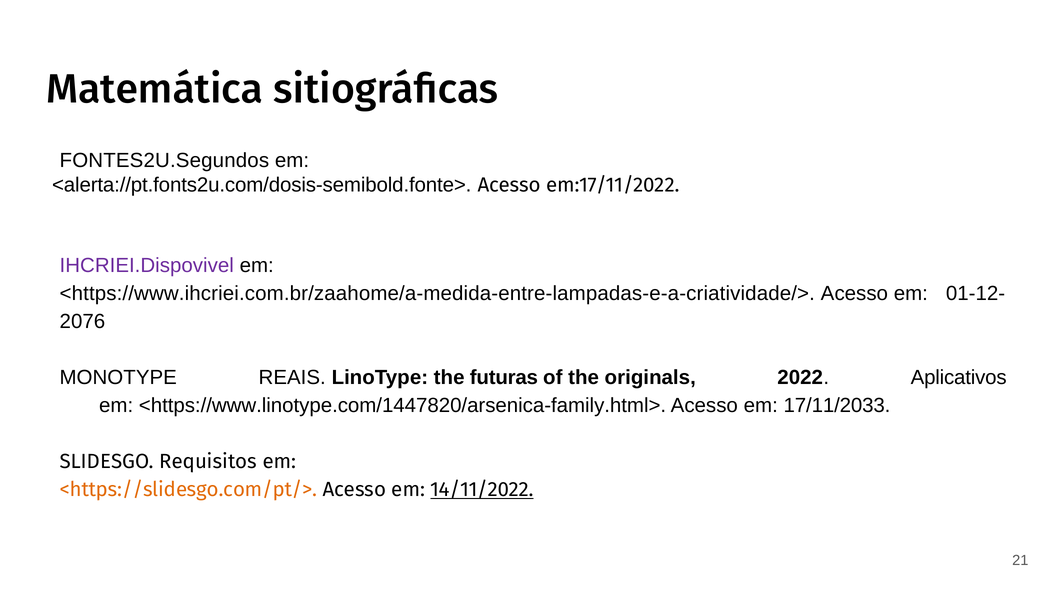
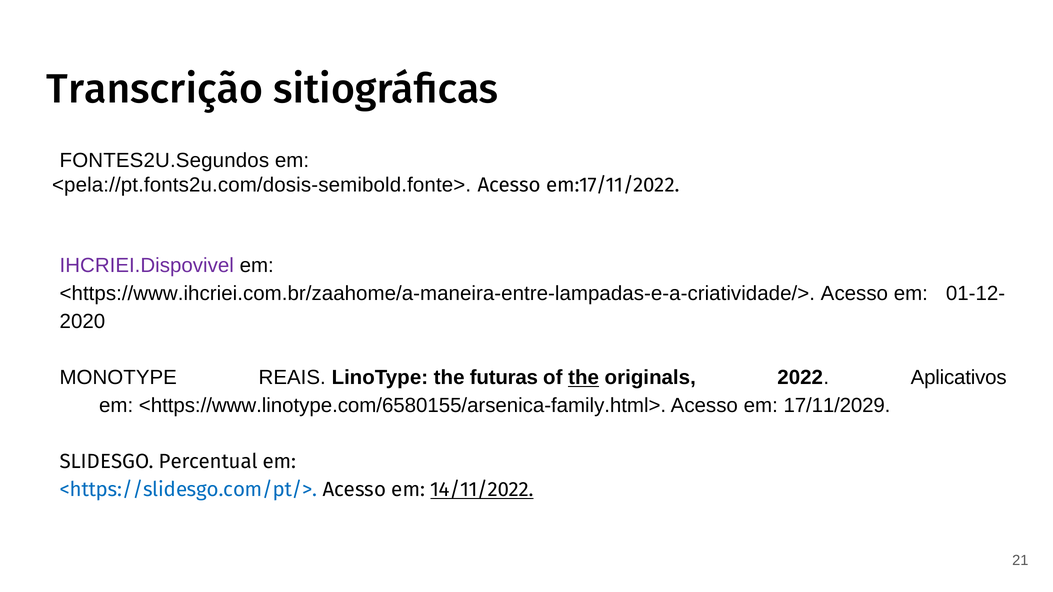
Matemática: Matemática -> Transcrição (155, 89)
<alerta://pt.fonts2u.com/dosis-semibold.fonte>: <alerta://pt.fonts2u.com/dosis-semibold.fonte> -> <pela://pt.fonts2u.com/dosis-semibold.fonte> (262, 185)
<https://www.ihcriei.com.br/zaahome/a-medida-entre-lampadas-e-a-criatividade/>: <https://www.ihcriei.com.br/zaahome/a-medida-entre-lampadas-e-a-criatividade/> -> <https://www.ihcriei.com.br/zaahome/a-maneira-entre-lampadas-e-a-criatividade/> (437, 294)
2076: 2076 -> 2020 (82, 322)
the underline: none -> present (584, 378)
<https://www.linotype.com/1447820/arsenica-family.html>: <https://www.linotype.com/1447820/arsenica-family.html> -> <https://www.linotype.com/6580155/arsenica-family.html> (402, 406)
17/11/2033: 17/11/2033 -> 17/11/2029 (837, 406)
Requisitos: Requisitos -> Percentual (208, 462)
<https://slidesgo.com/pt/> colour: orange -> blue (189, 490)
